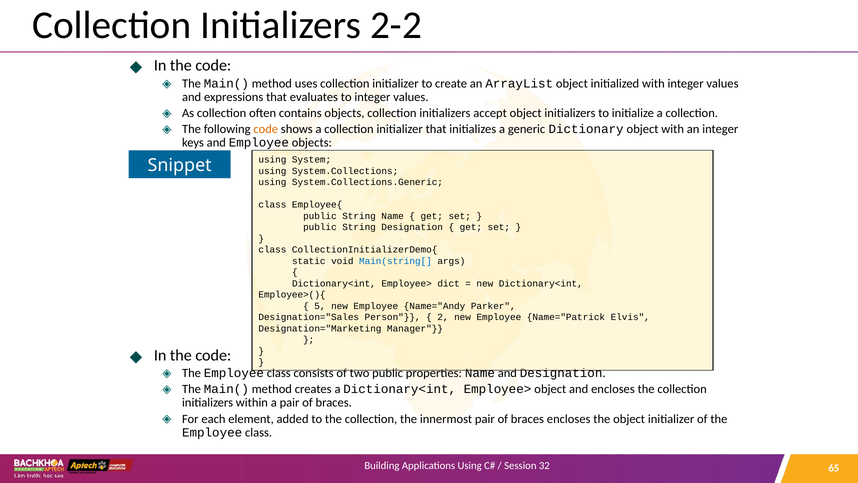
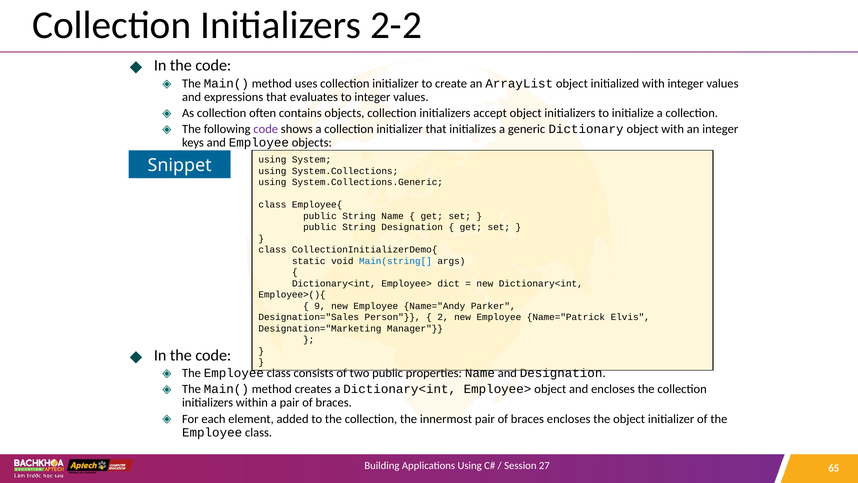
code colour: orange -> purple (266, 129)
5: 5 -> 9 (320, 306)
32: 32 -> 27 (544, 466)
